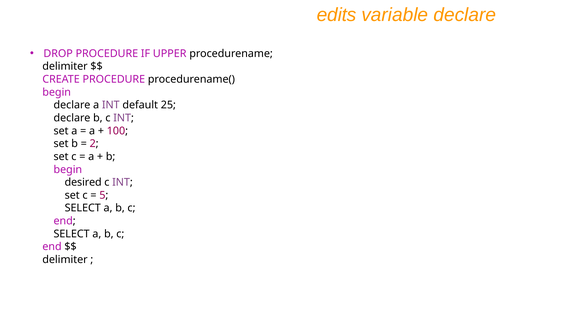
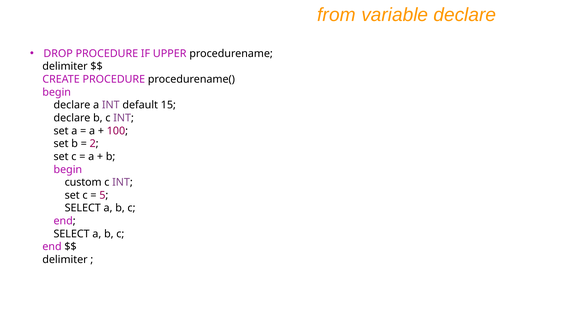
edits: edits -> from (336, 15)
25: 25 -> 15 (168, 105)
desired: desired -> custom (83, 182)
